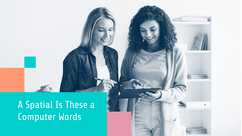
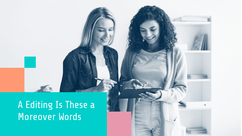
Spatial: Spatial -> Editing (39, 105)
Computer: Computer -> Moreover (37, 117)
